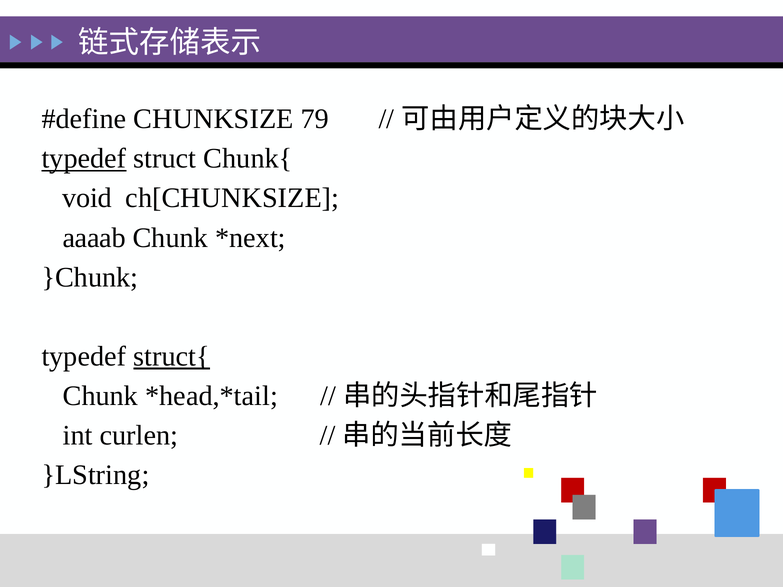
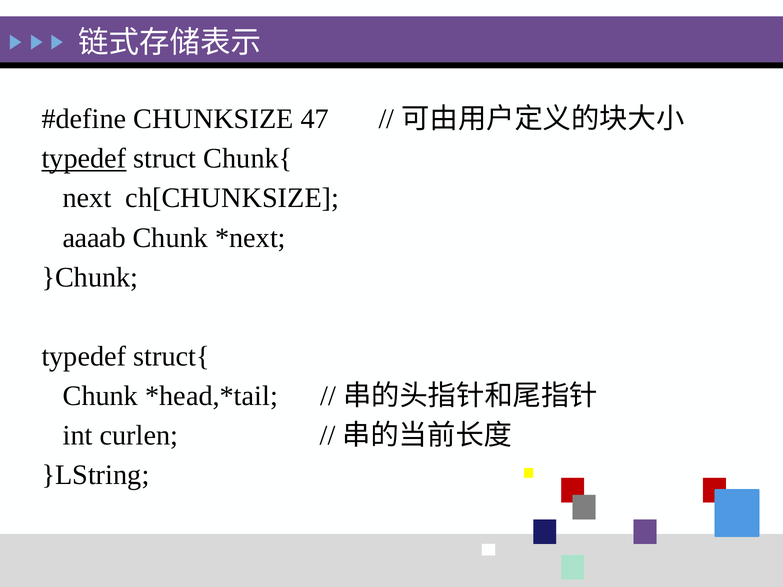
79: 79 -> 47 (315, 119)
void: void -> next (87, 198)
struct{ underline: present -> none (172, 356)
